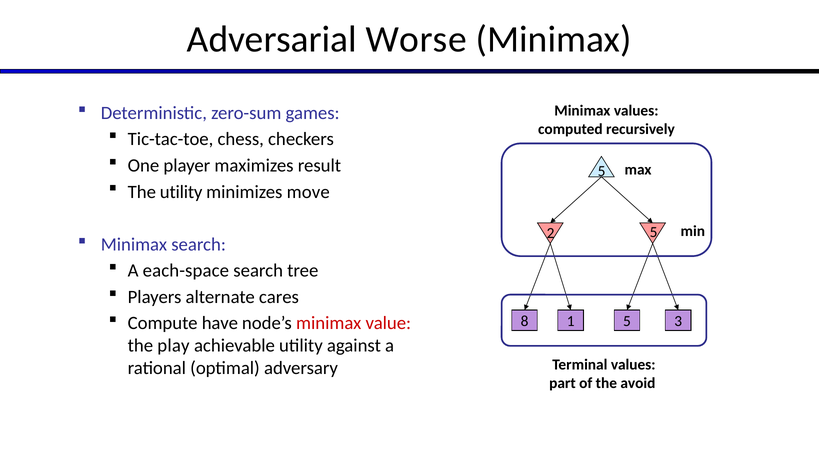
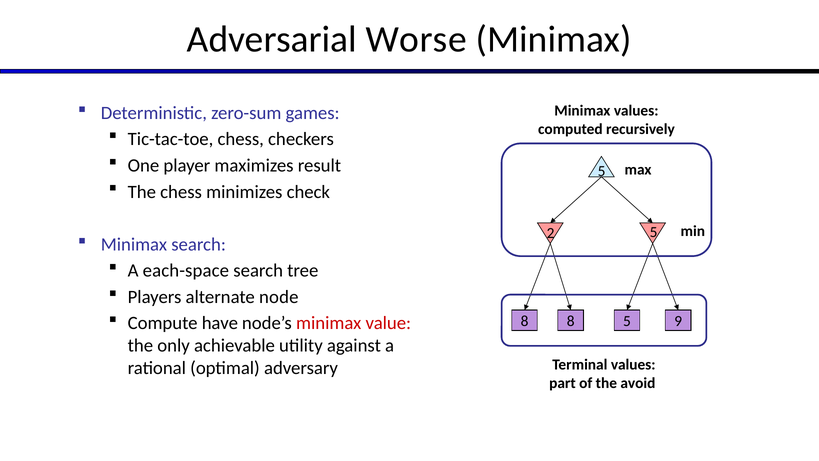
The utility: utility -> chess (181, 192)
move: move -> check (308, 192)
cares: cares -> node (279, 297)
8 1: 1 -> 8 (571, 321)
3: 3 -> 9 (678, 321)
play: play -> only (174, 346)
